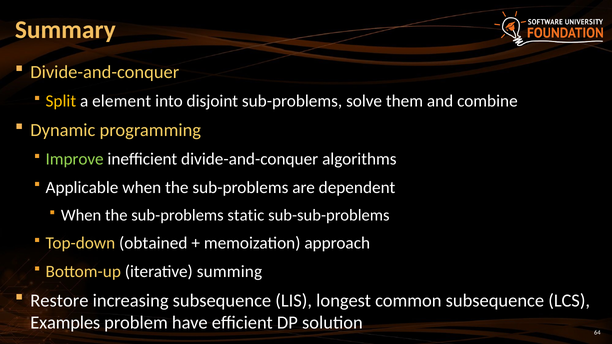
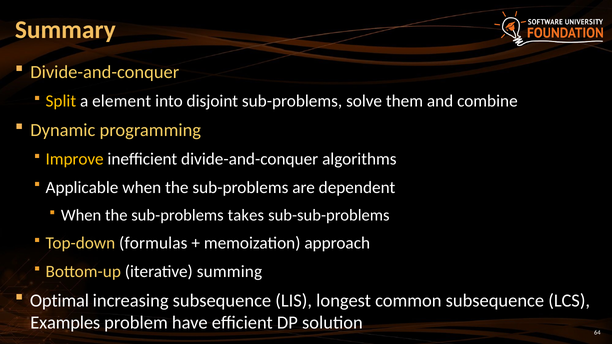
Improve colour: light green -> yellow (75, 159)
static: static -> takes (246, 215)
obtained: obtained -> formulas (153, 243)
Restore: Restore -> Optimal (59, 301)
